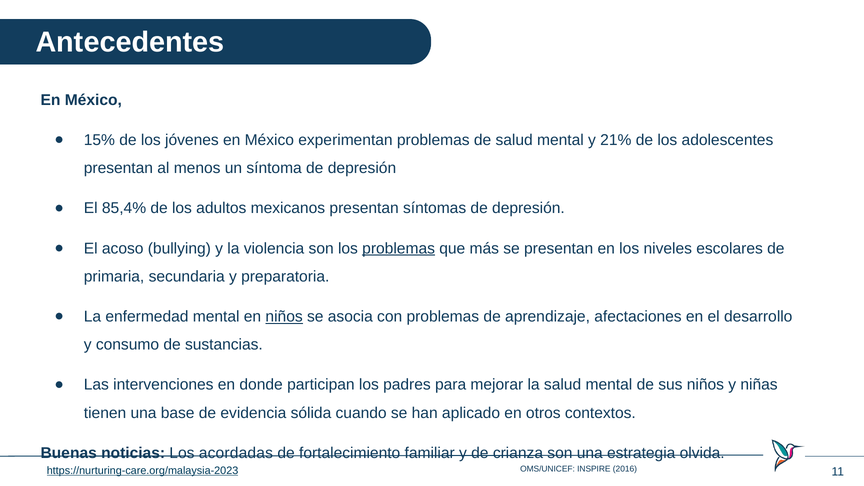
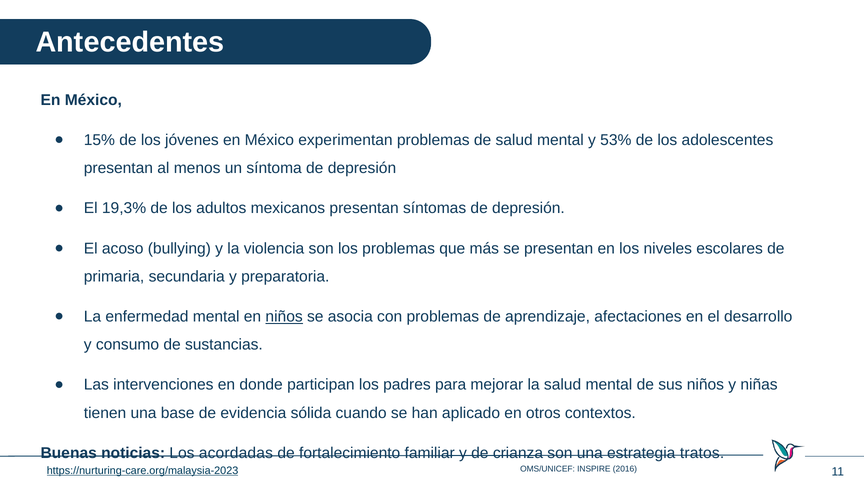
21%: 21% -> 53% (616, 140)
85,4%: 85,4% -> 19,3% (124, 208)
problemas underline: present -> none (399, 248)
olvida: olvida -> tratos (702, 453)
